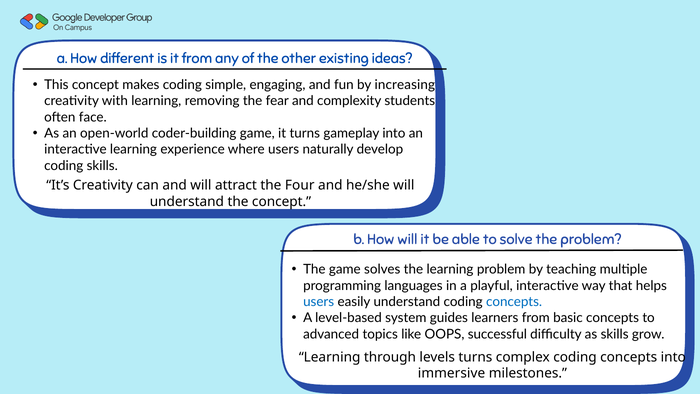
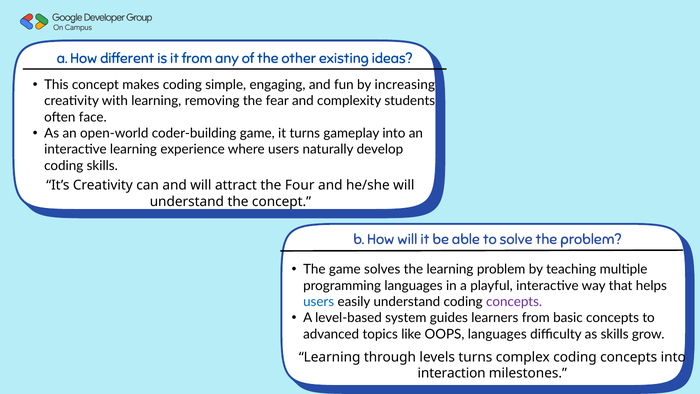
concepts colour: blue -> purple (514, 302)
OOPS successful: successful -> languages (497, 334)
immersive: immersive -> interaction (452, 373)
